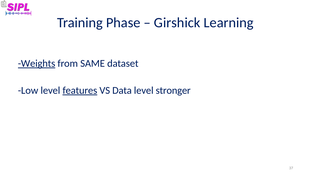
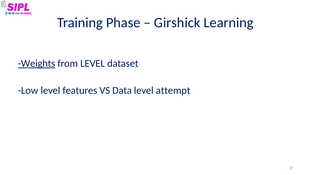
from SAME: SAME -> LEVEL (93, 63)
features underline: present -> none (80, 90)
stronger: stronger -> attempt (173, 90)
